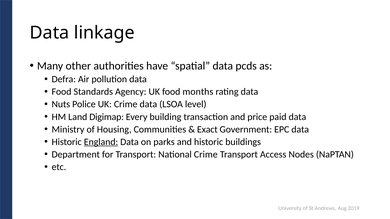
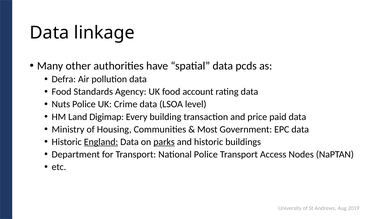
months: months -> account (198, 92)
Exact: Exact -> Most (207, 130)
parks underline: none -> present (164, 142)
National Crime: Crime -> Police (206, 155)
